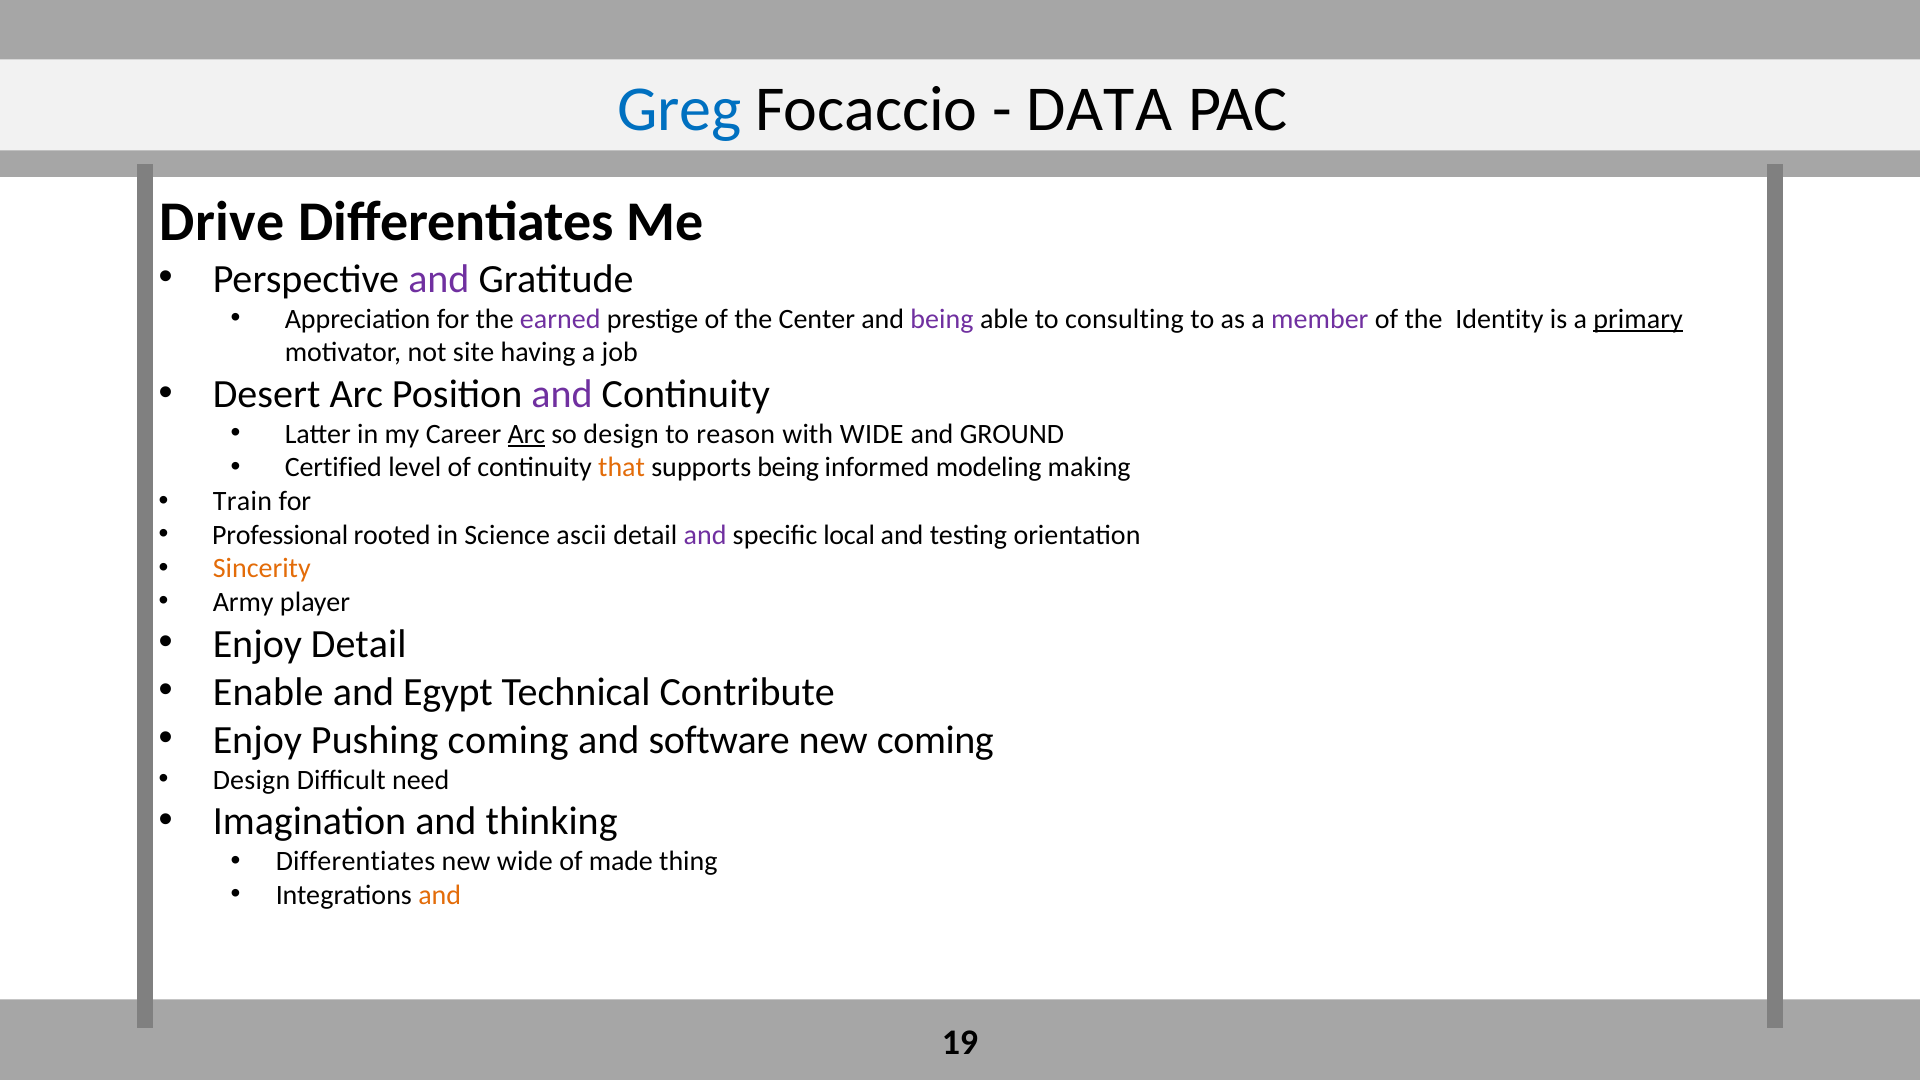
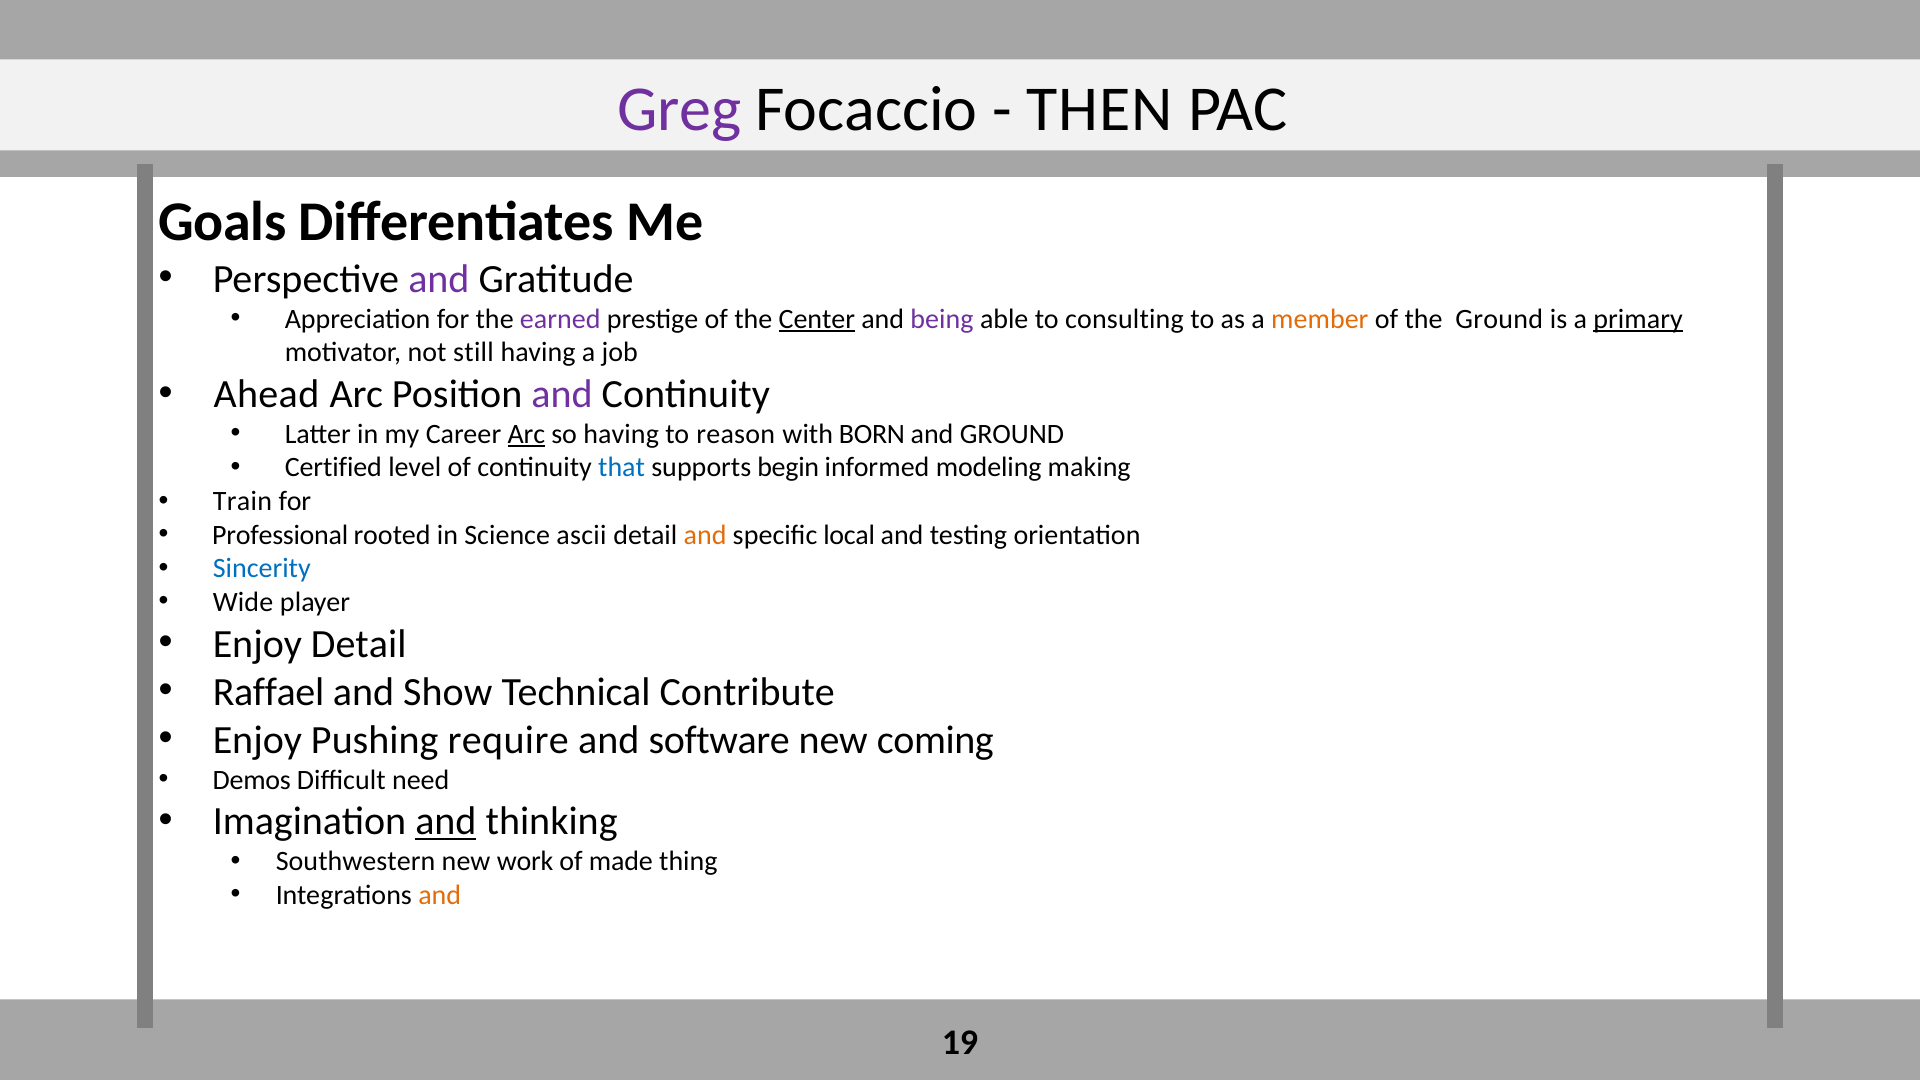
Greg colour: blue -> purple (679, 109)
DATA: DATA -> THEN (1100, 109)
Drive: Drive -> Goals (223, 222)
Center underline: none -> present (817, 319)
member colour: purple -> orange (1320, 319)
the Identity: Identity -> Ground (1499, 319)
site: site -> still (474, 352)
Desert: Desert -> Ahead (266, 394)
so design: design -> having (621, 434)
with WIDE: WIDE -> BORN (872, 434)
that colour: orange -> blue (622, 468)
supports being: being -> begin (788, 468)
and colour: purple -> orange (705, 535)
Sincerity colour: orange -> blue (262, 569)
Army: Army -> Wide (243, 602)
Enable: Enable -> Raffael (268, 692)
Egypt: Egypt -> Show (448, 692)
Pushing coming: coming -> require (508, 740)
Design: Design -> Demos (252, 780)
and underline: none -> present (446, 822)
Differentiates: Differentiates -> Southwestern (356, 861)
new wide: wide -> work (525, 861)
